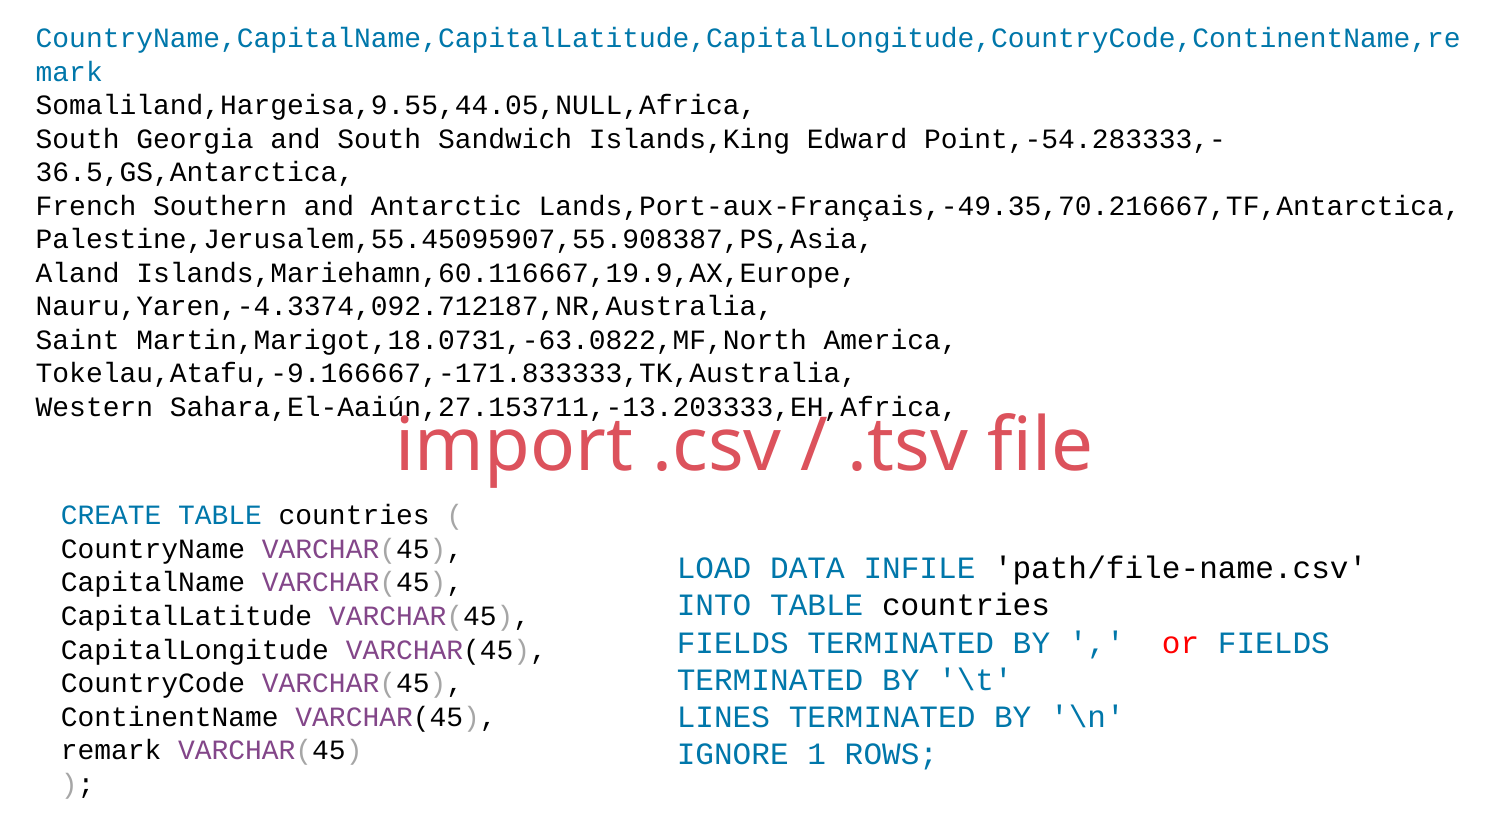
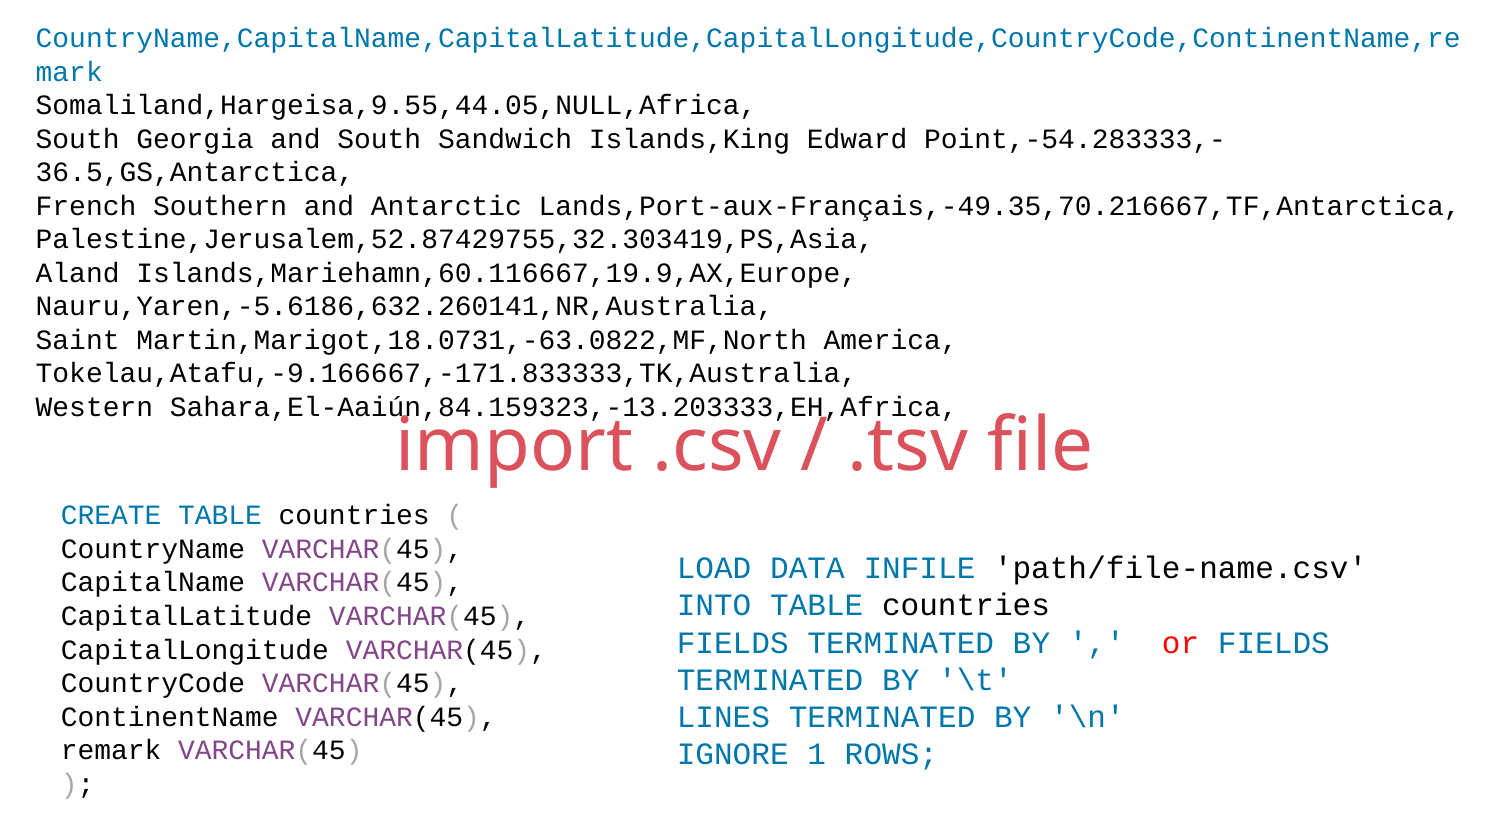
Palestine,Jerusalem,55.45095907,55.908387,PS,Asia: Palestine,Jerusalem,55.45095907,55.908387,PS,Asia -> Palestine,Jerusalem,52.87429755,32.303419,PS,Asia (455, 240)
Nauru,Yaren,-4.3374,092.712187,NR,Australia: Nauru,Yaren,-4.3374,092.712187,NR,Australia -> Nauru,Yaren,-5.6186,632.260141,NR,Australia (404, 307)
Sahara,El-Aaiún,27.153711,-13.203333,EH,Africa: Sahara,El-Aaiún,27.153711,-13.203333,EH,Africa -> Sahara,El-Aaiún,84.159323,-13.203333,EH,Africa (564, 407)
